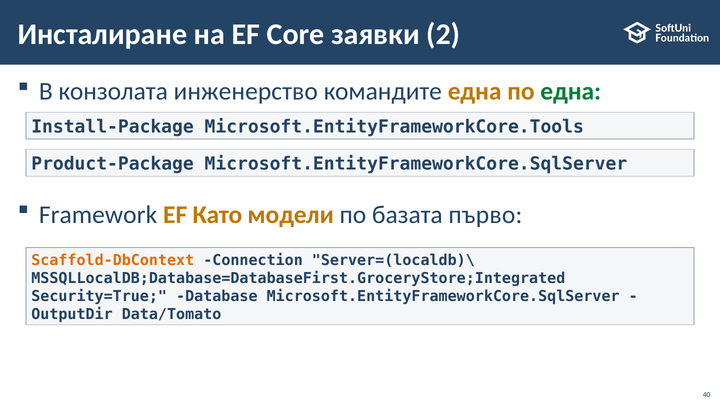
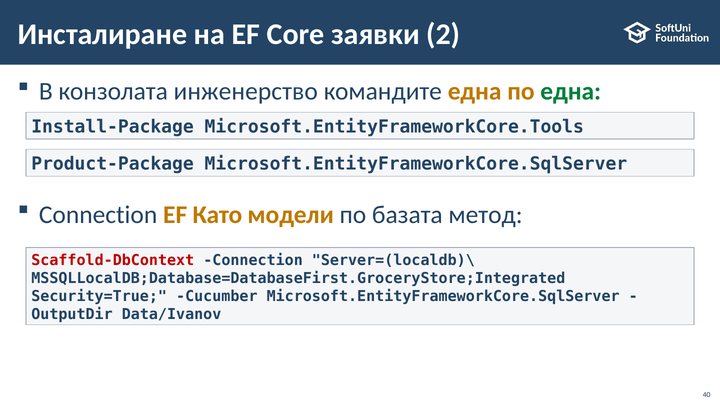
Framework: Framework -> Connection (98, 215)
първо: първо -> метод (486, 215)
Scaffold-DbContext colour: orange -> red (113, 260)
Database: Database -> Cucumber (217, 296)
Data/Tomato: Data/Tomato -> Data/Ivanov (172, 314)
